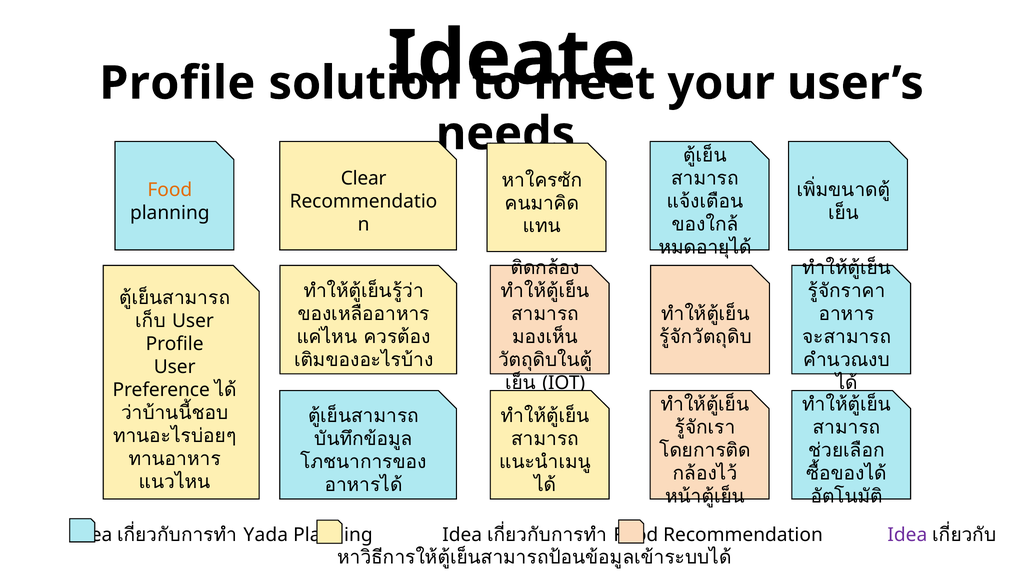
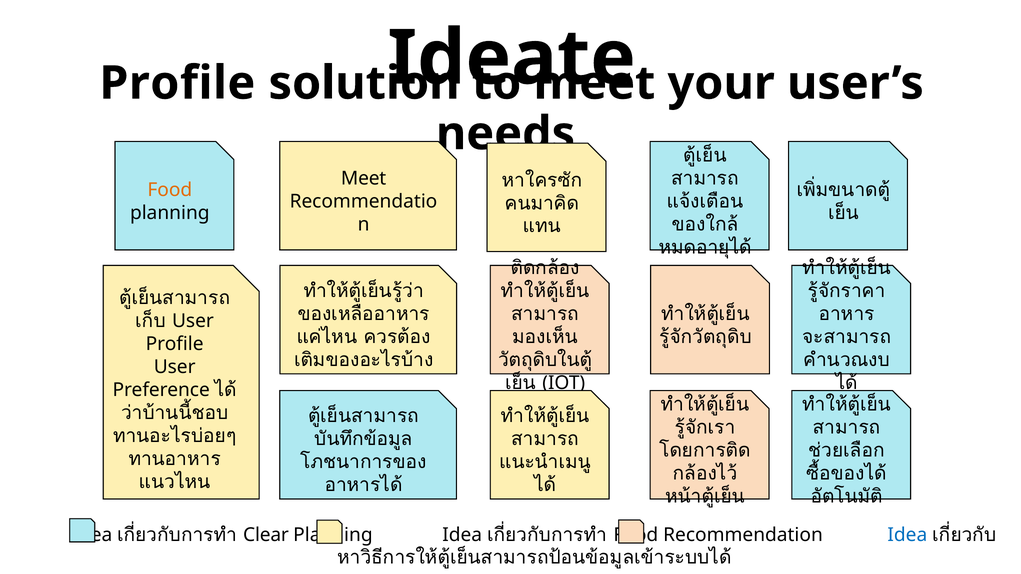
Clear: Clear -> Meet (364, 179)
Yada: Yada -> Clear (266, 535)
Idea colour: purple -> blue (907, 535)
